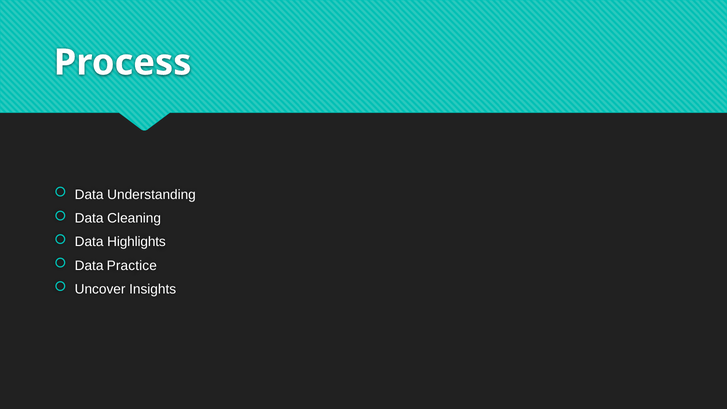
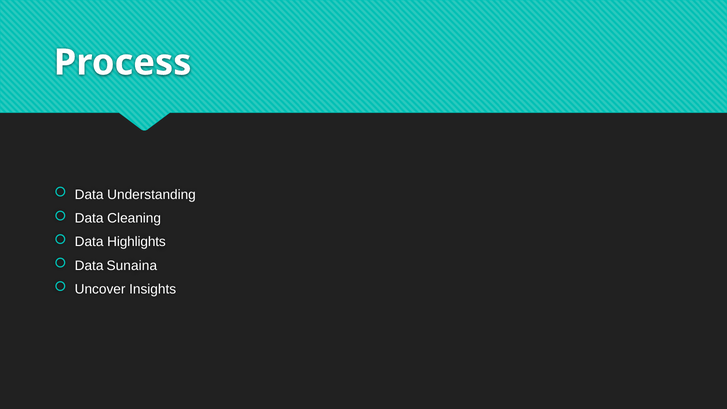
Practice: Practice -> Sunaina (132, 266)
